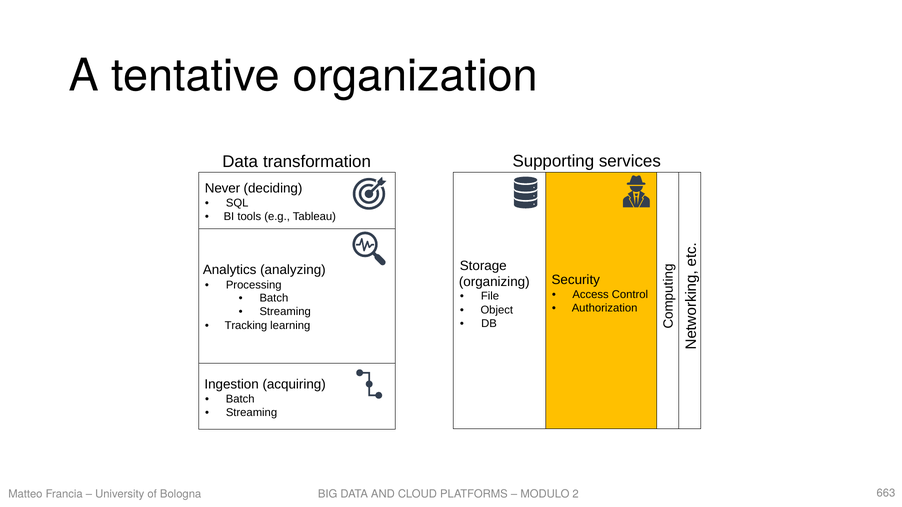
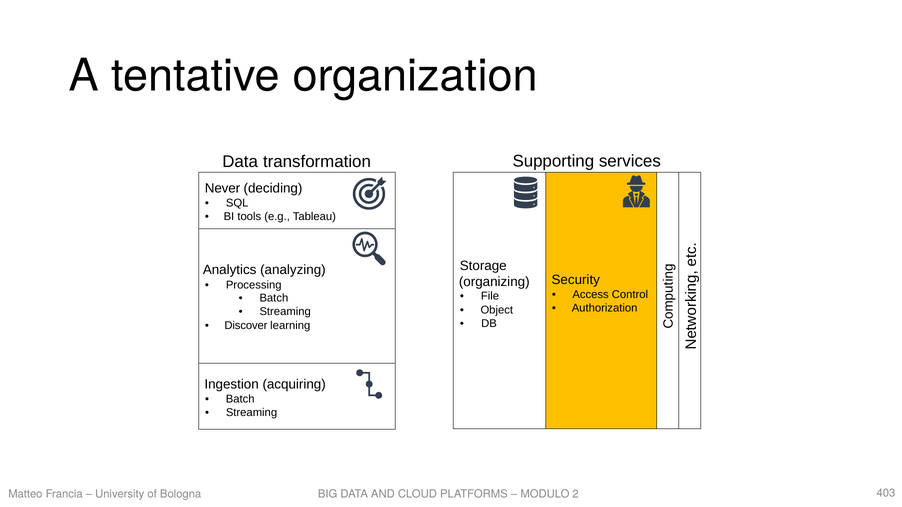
Tracking: Tracking -> Discover (246, 326)
663: 663 -> 403 (886, 493)
